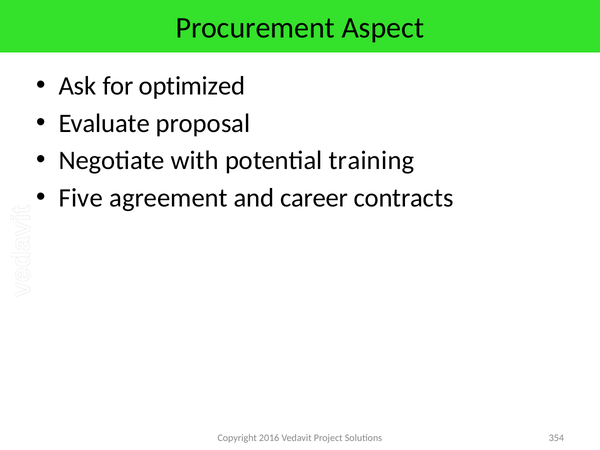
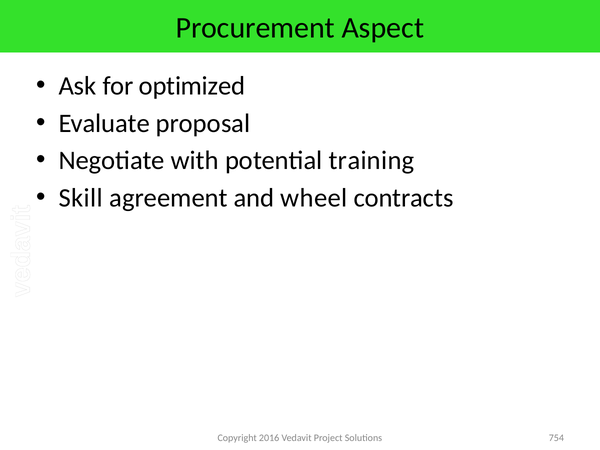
Five: Five -> Skill (81, 198)
career: career -> wheel (314, 198)
354: 354 -> 754 (556, 438)
